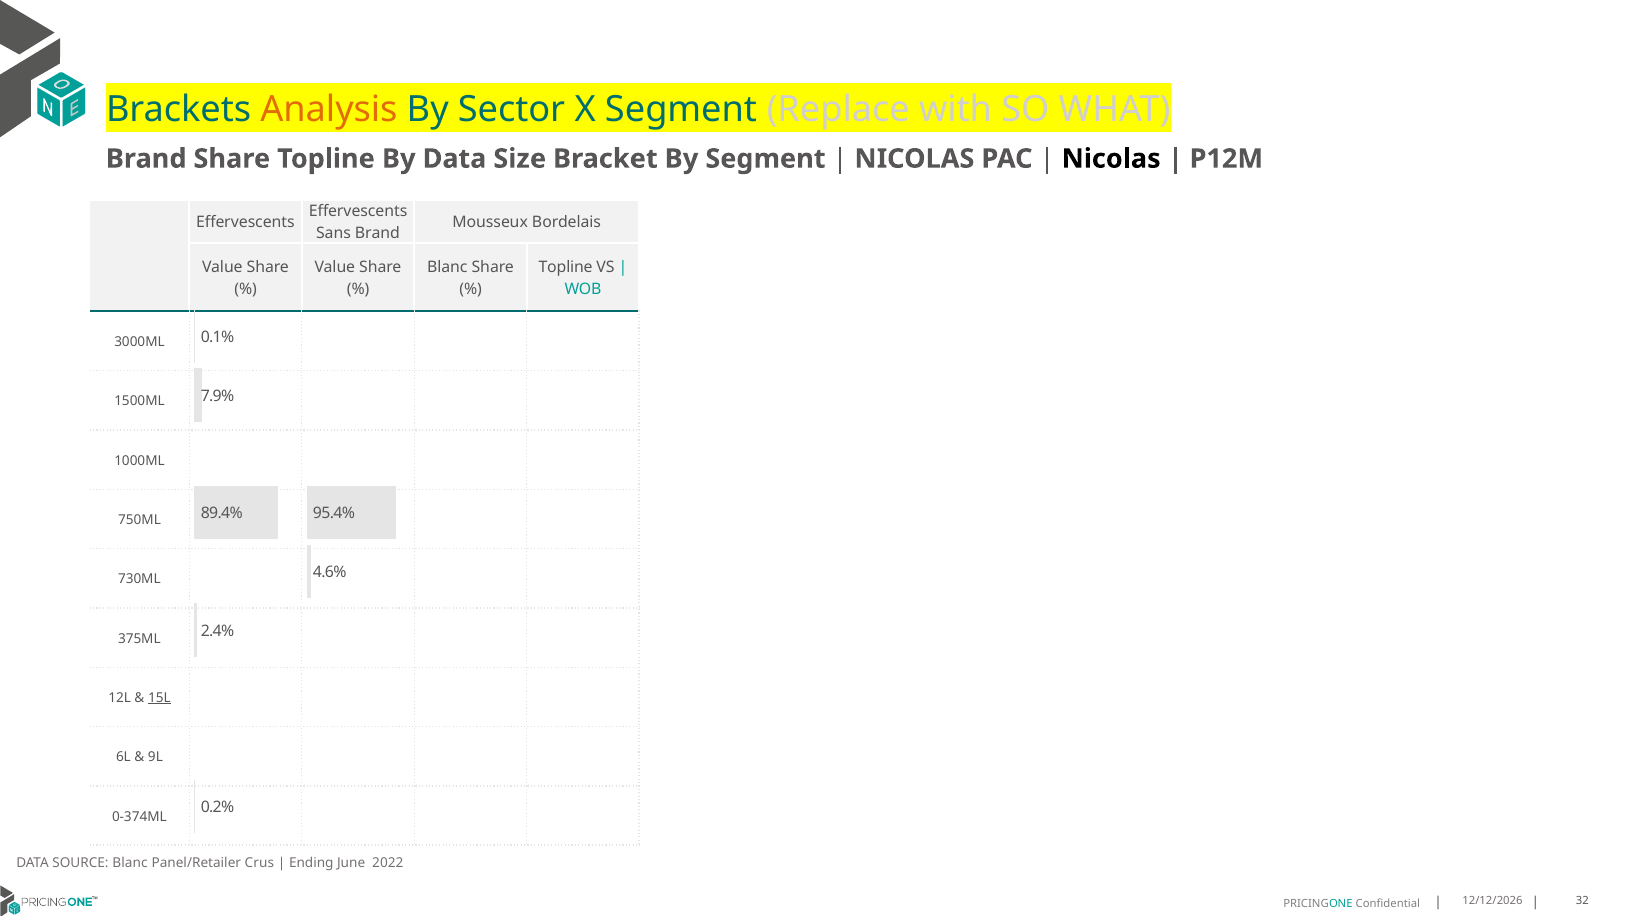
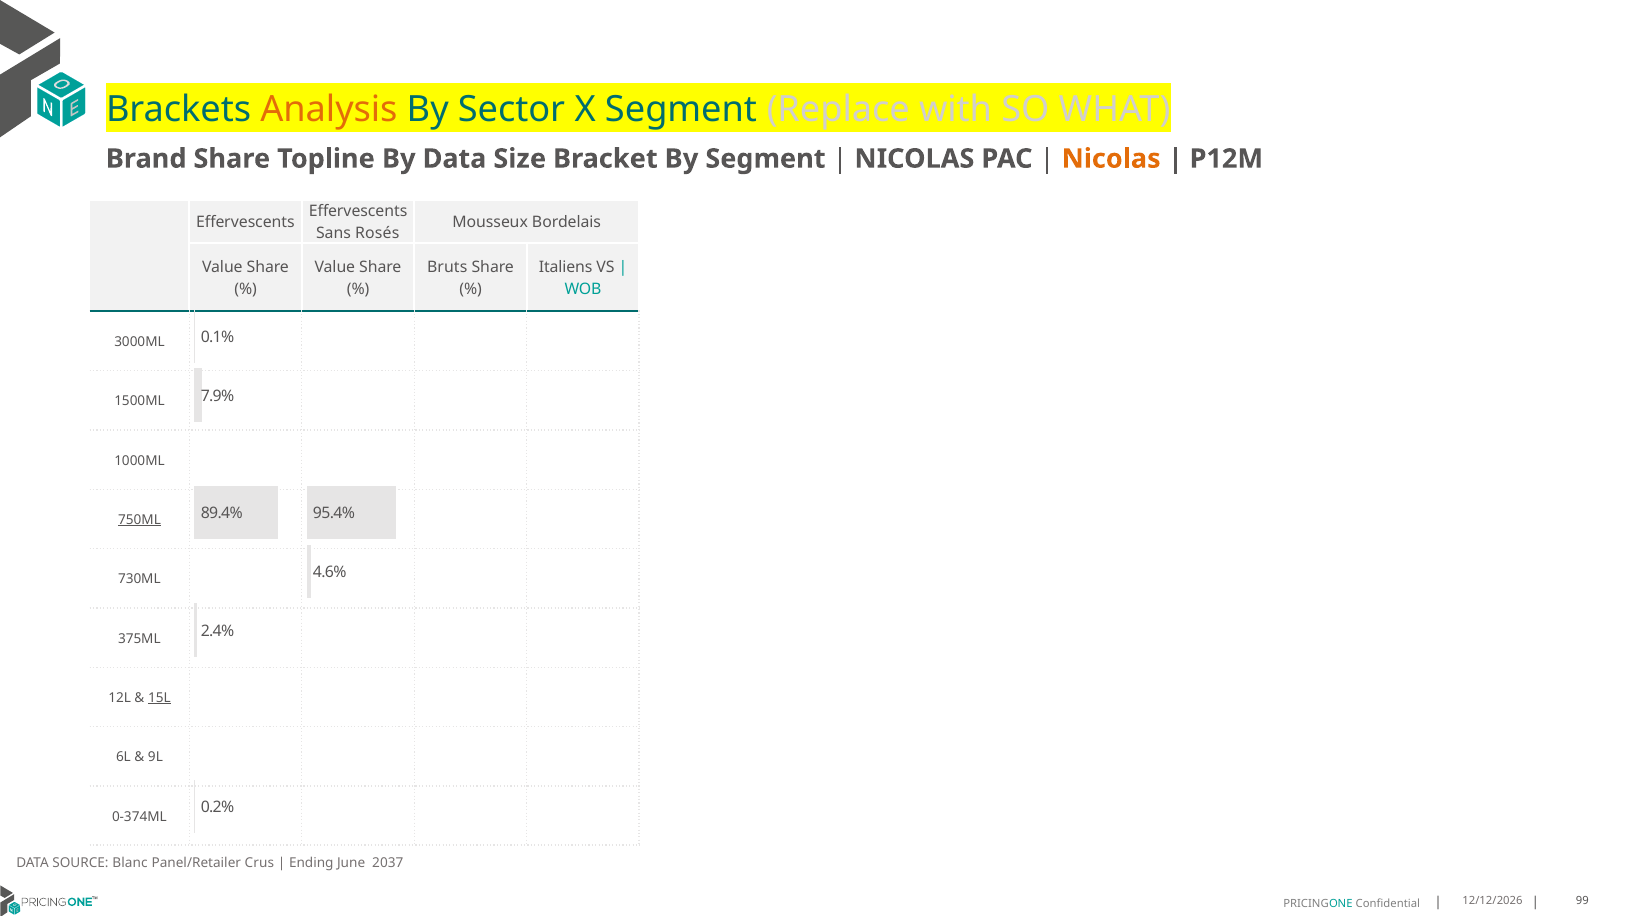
Nicolas colour: black -> orange (1111, 159)
Sans Brand: Brand -> Rosés (377, 233)
Blanc: Blanc -> Bruts (447, 267)
Topline: Topline -> Italiens (566, 267)
750ML underline: none -> present (140, 520)
2022: 2022 -> 2037 (388, 863)
32: 32 -> 99 (1582, 901)
